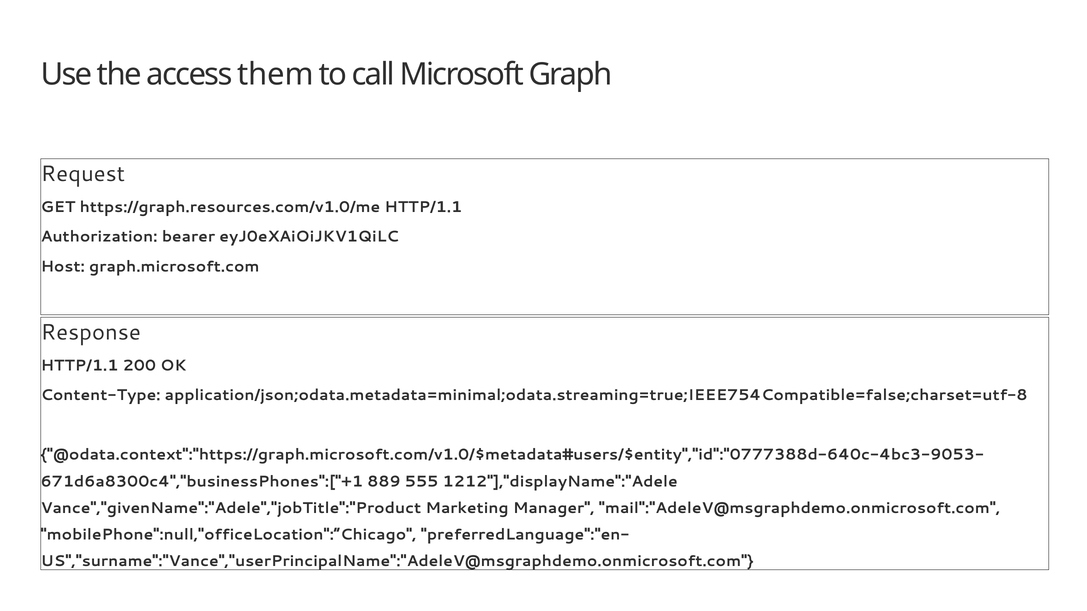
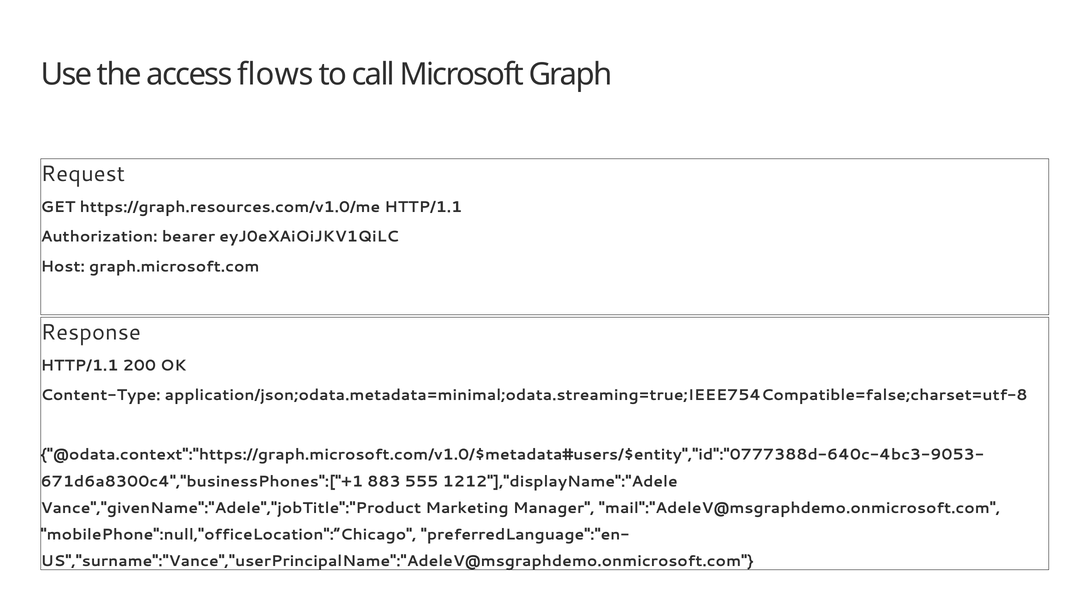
them: them -> flows (275, 74)
889: 889 -> 883 (384, 482)
